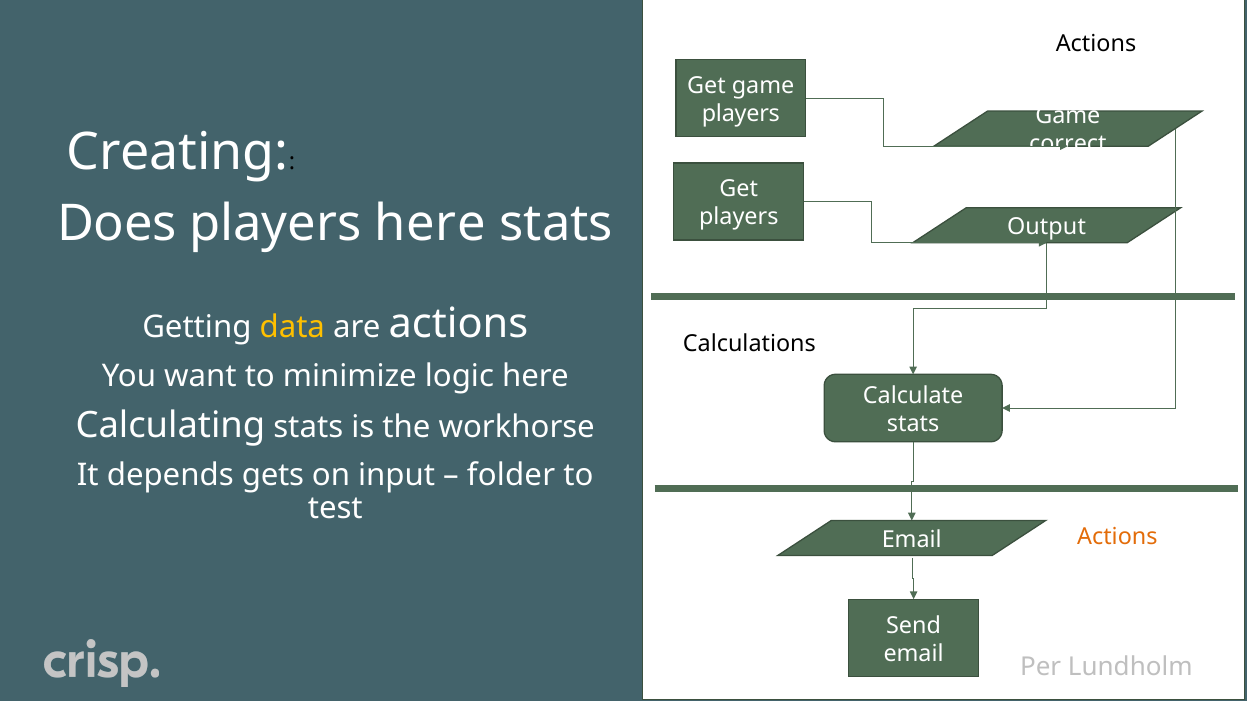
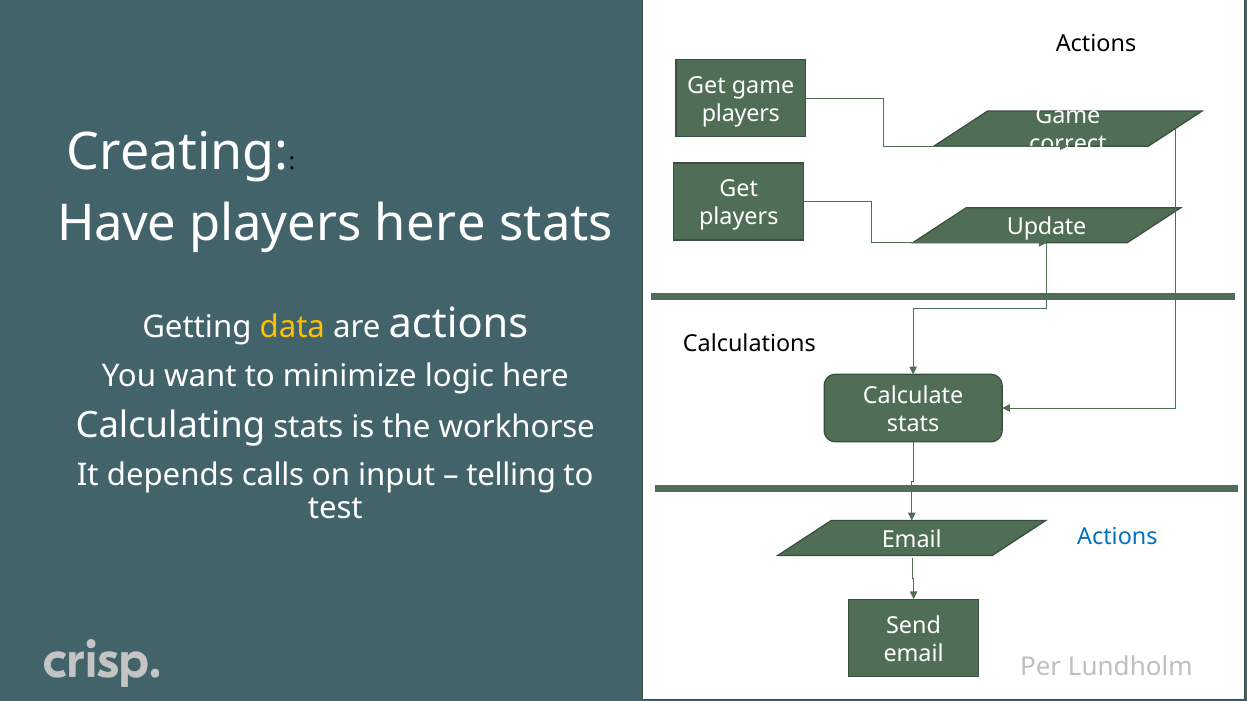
Does: Does -> Have (117, 224)
Output: Output -> Update (1047, 227)
gets: gets -> calls (273, 475)
folder: folder -> telling (511, 475)
Actions colour: orange -> blue (1117, 537)
